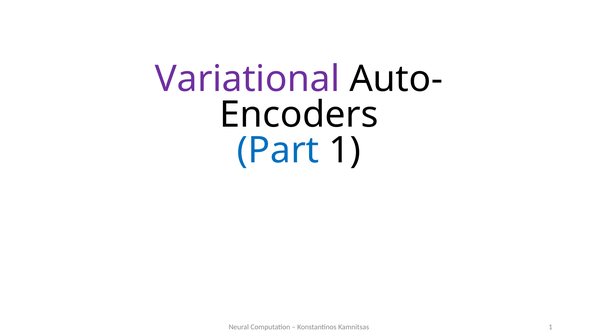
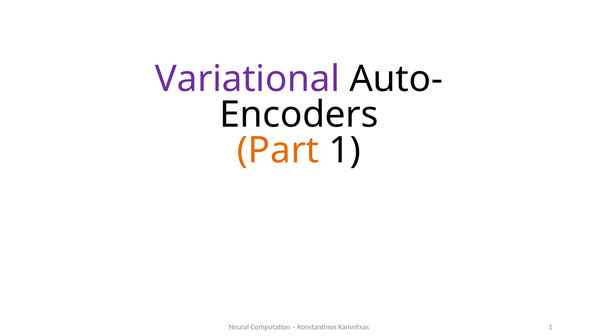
Part colour: blue -> orange (278, 151)
